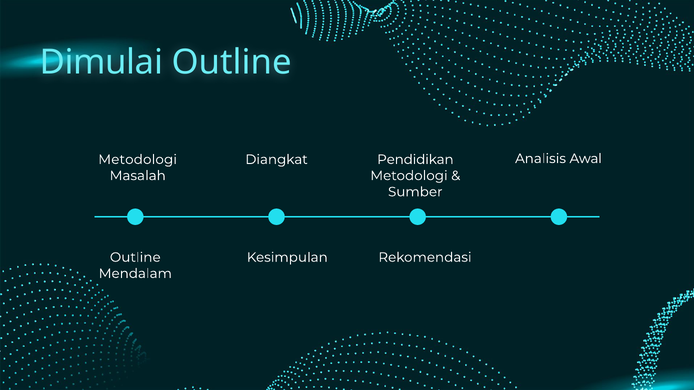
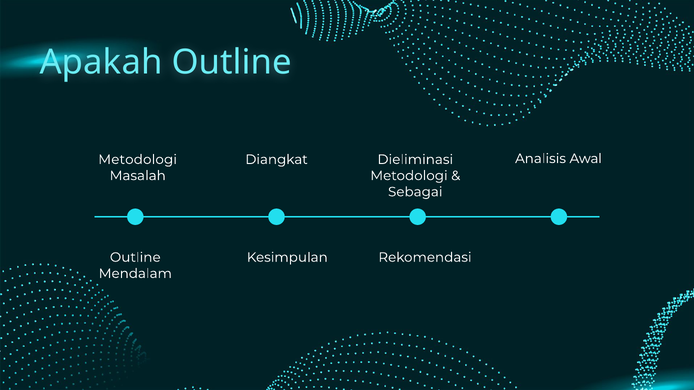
Dimulai: Dimulai -> Apakah (101, 62)
Pendidikan: Pendidikan -> Dieliminasi (415, 160)
Sumber: Sumber -> Sebagai (415, 192)
